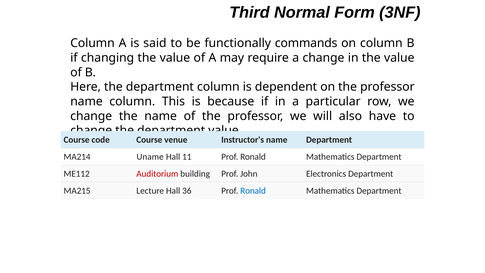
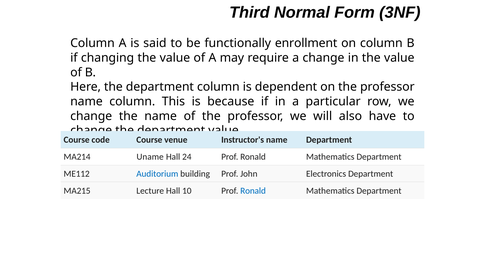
commands: commands -> enrollment (306, 43)
11: 11 -> 24 (187, 157)
Auditorium colour: red -> blue (157, 174)
36: 36 -> 10 (187, 191)
